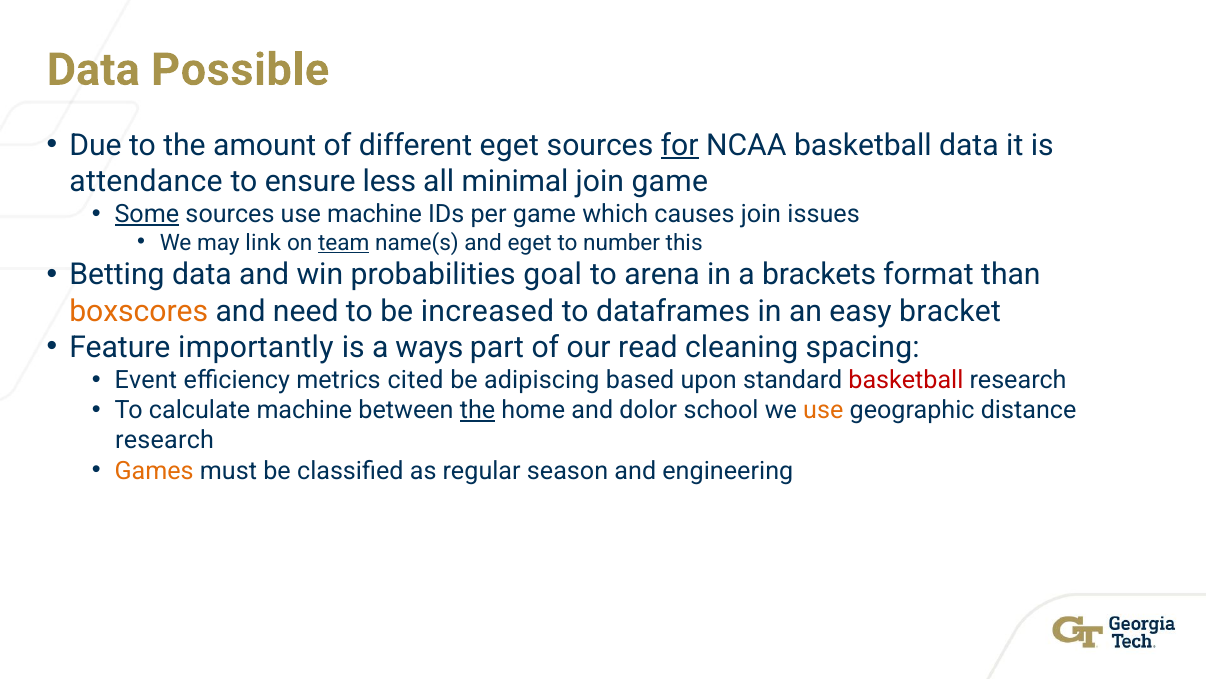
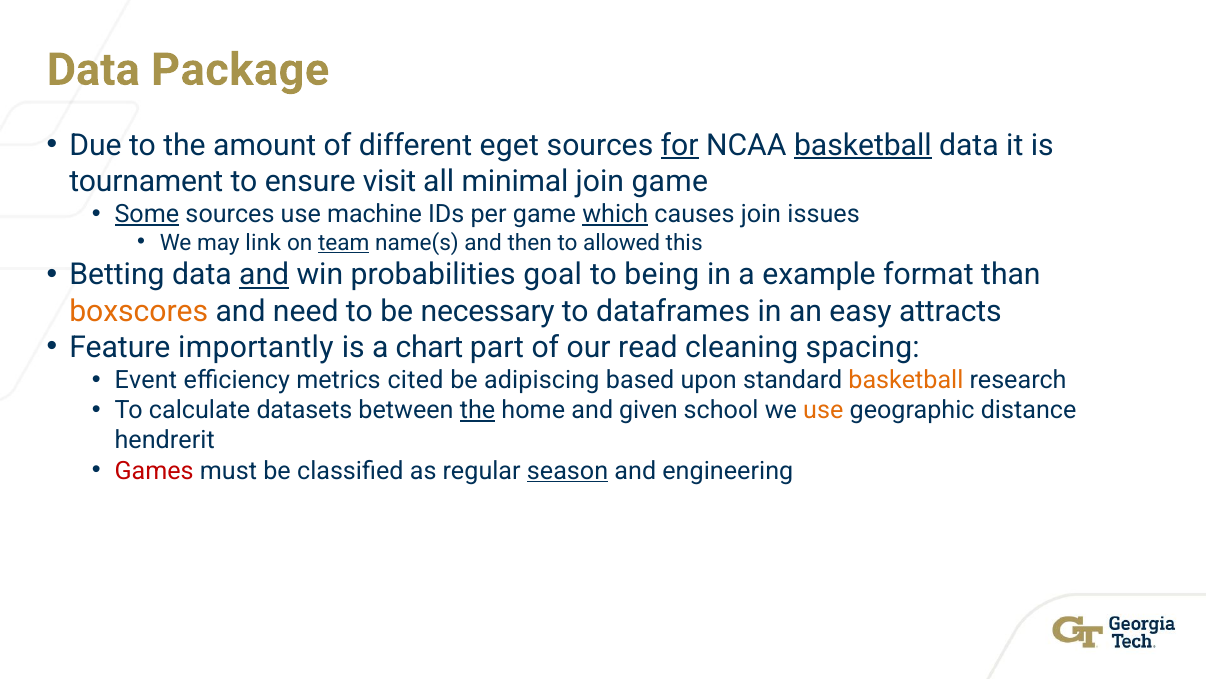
Possible: Possible -> Package (240, 70)
basketball underline: none -> present (863, 145)
attendance: attendance -> tournament (146, 181)
less: less -> visit (389, 181)
which underline: none -> present (615, 214)
and eget: eget -> then (530, 242)
number: number -> allowed (622, 242)
and underline: none -> present (264, 275)
arena: arena -> being (662, 275)
brackets: brackets -> example (819, 275)
increased: increased -> necessary (488, 311)
bracket: bracket -> attracts (950, 311)
ways: ways -> chart (429, 347)
basketball colour: red -> orange (906, 380)
calculate machine: machine -> datasets (304, 410)
dolor: dolor -> given (648, 410)
research: research -> hendrerit (165, 440)
Games colour: orange -> red (154, 470)
season underline: none -> present (568, 470)
